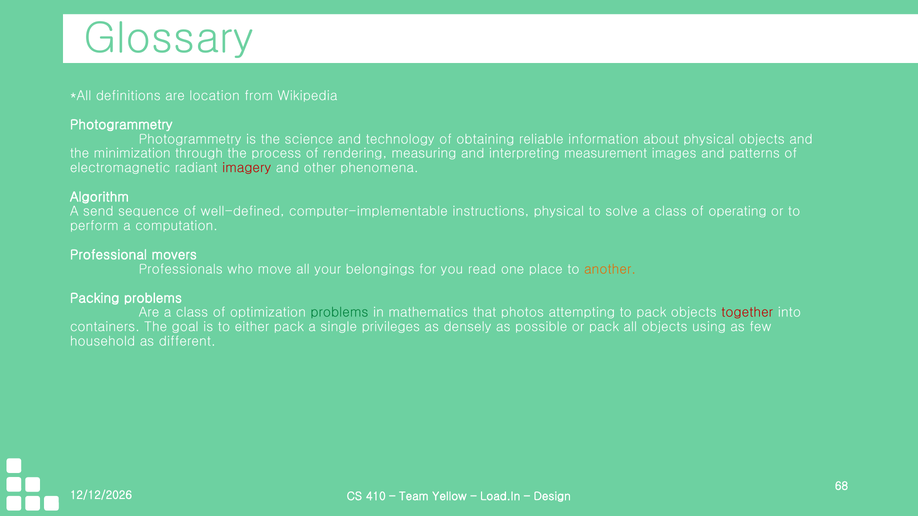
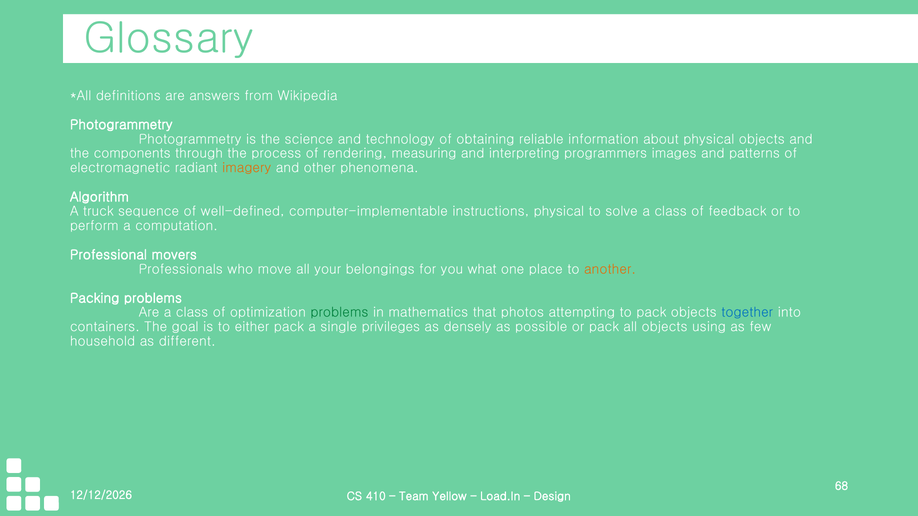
location: location -> answers (215, 96)
minimization: minimization -> components (132, 154)
measurement: measurement -> programmers (606, 154)
imagery colour: red -> orange (247, 168)
send: send -> truck (98, 212)
operating: operating -> feedback (737, 212)
read: read -> what (482, 269)
together colour: red -> blue (747, 313)
